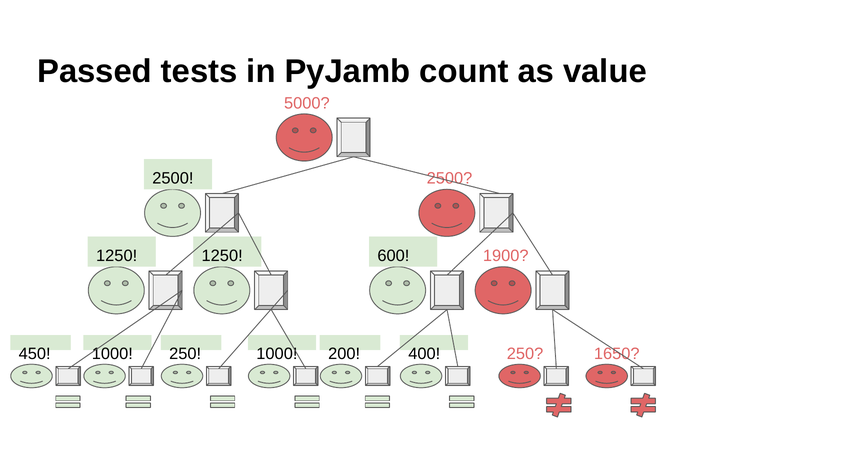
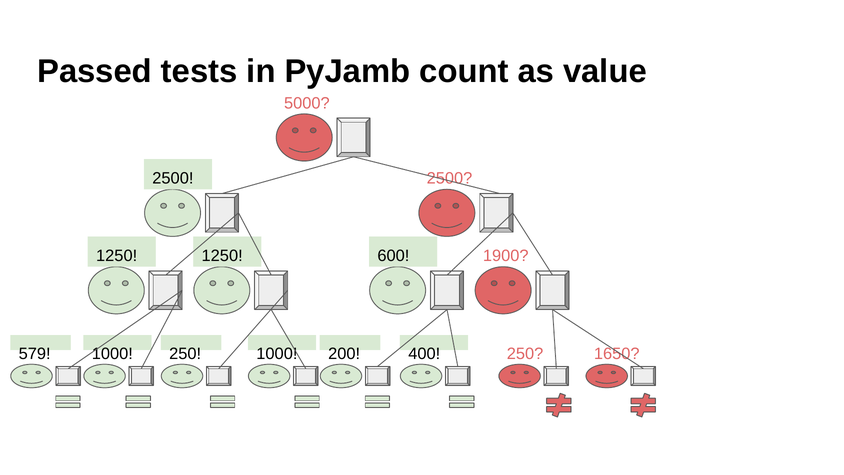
450: 450 -> 579 (35, 353)
